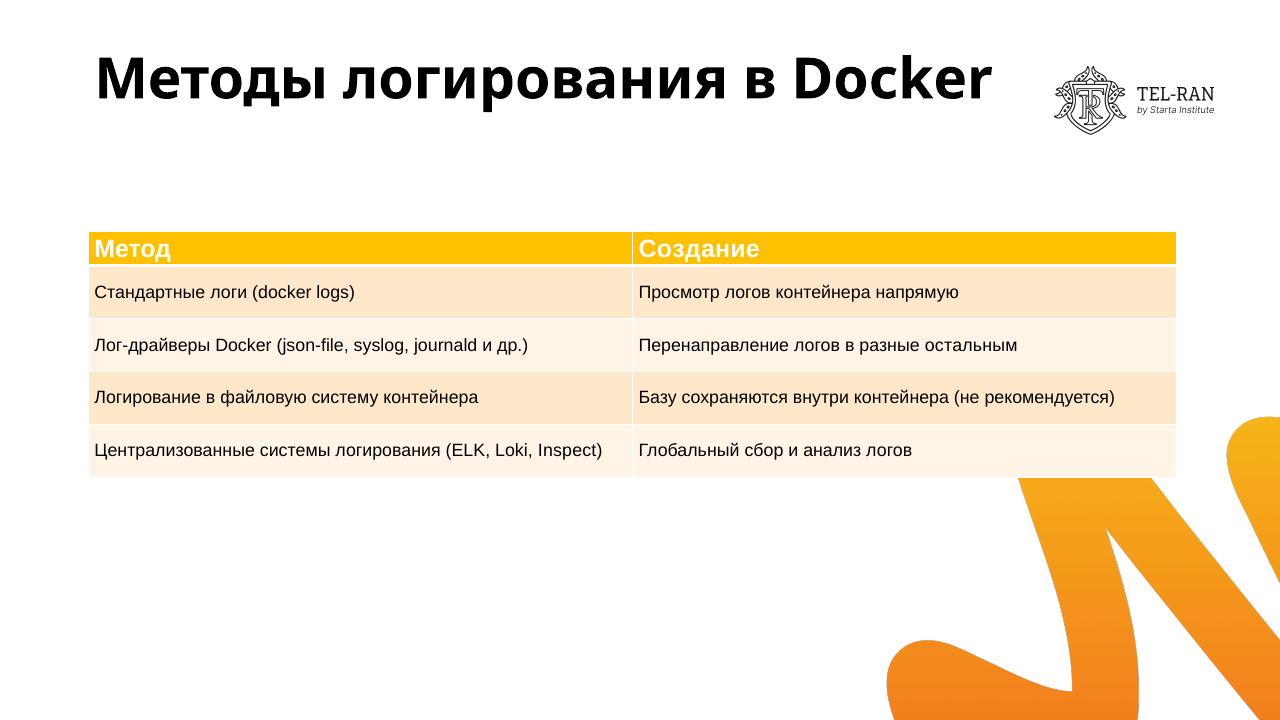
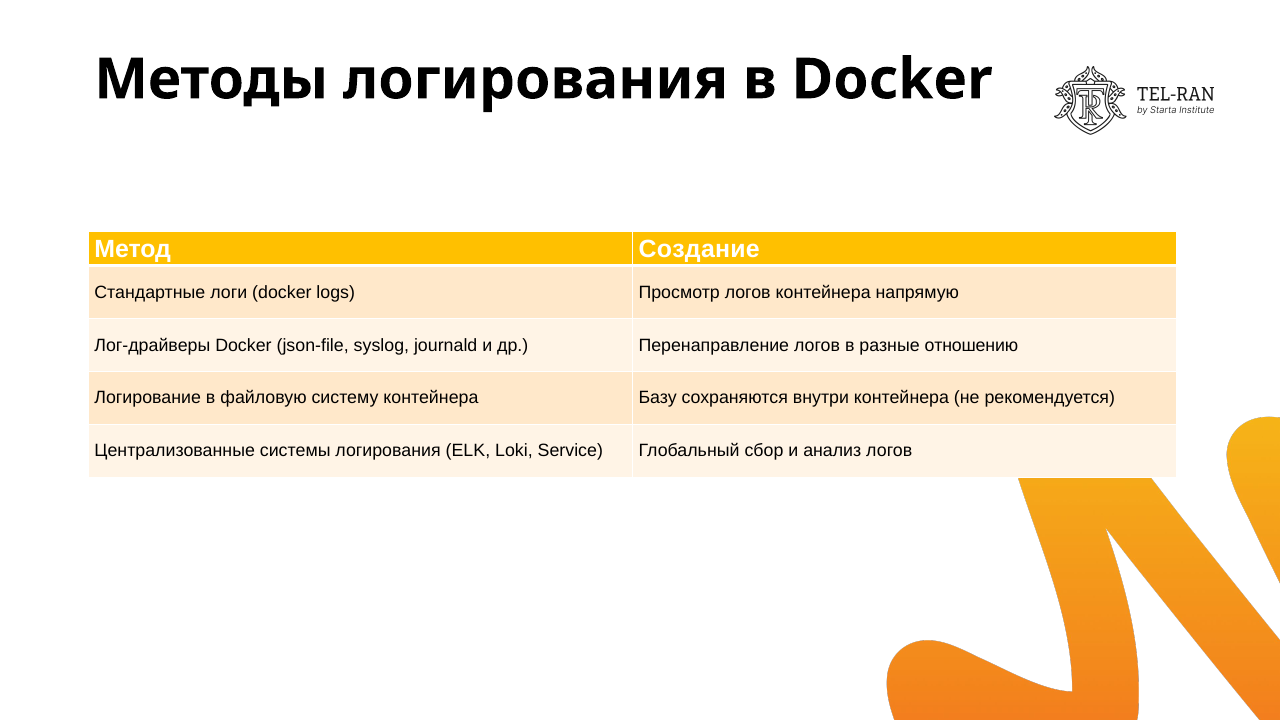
остальным: остальным -> отношению (971, 345)
Inspect: Inspect -> Service (570, 451)
